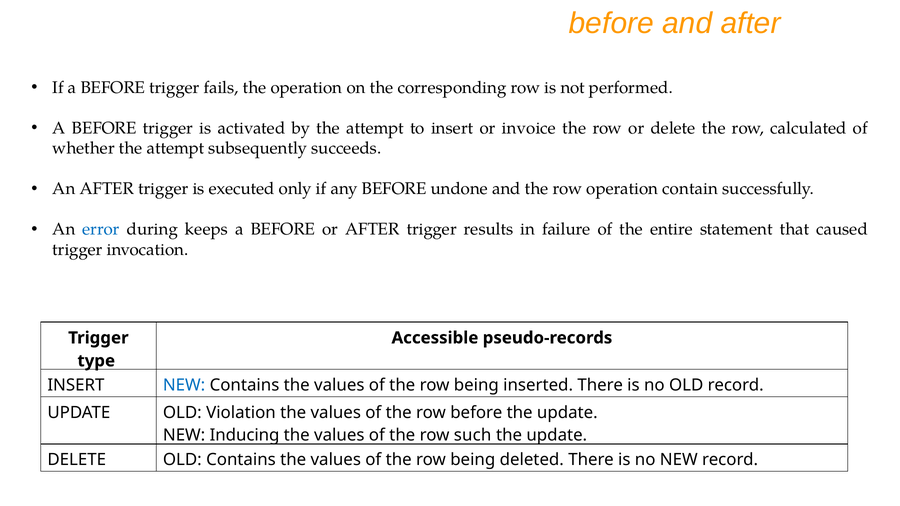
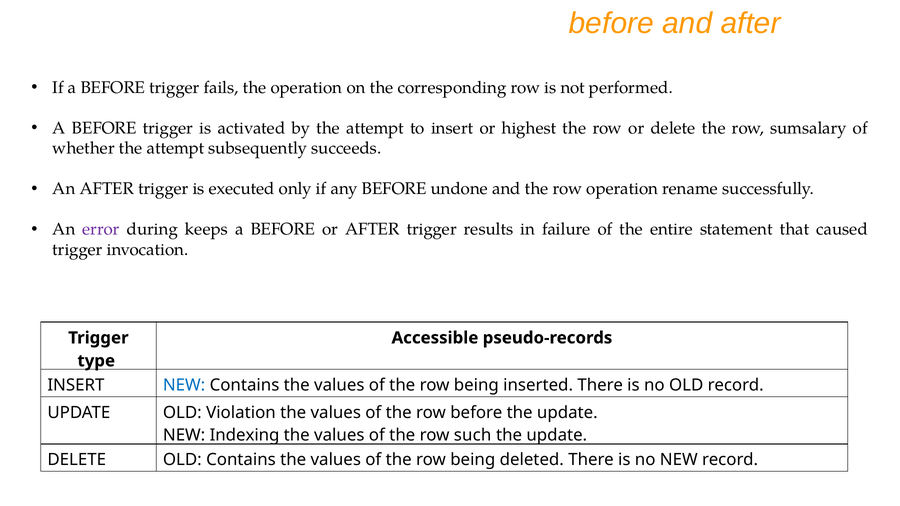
invoice: invoice -> highest (529, 128)
calculated: calculated -> sumsalary (808, 128)
contain: contain -> rename (690, 189)
error colour: blue -> purple (101, 229)
Inducing: Inducing -> Indexing (245, 436)
